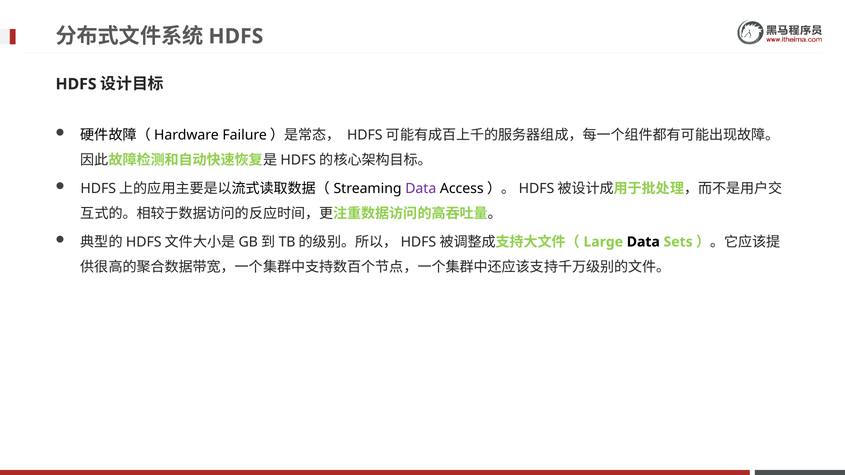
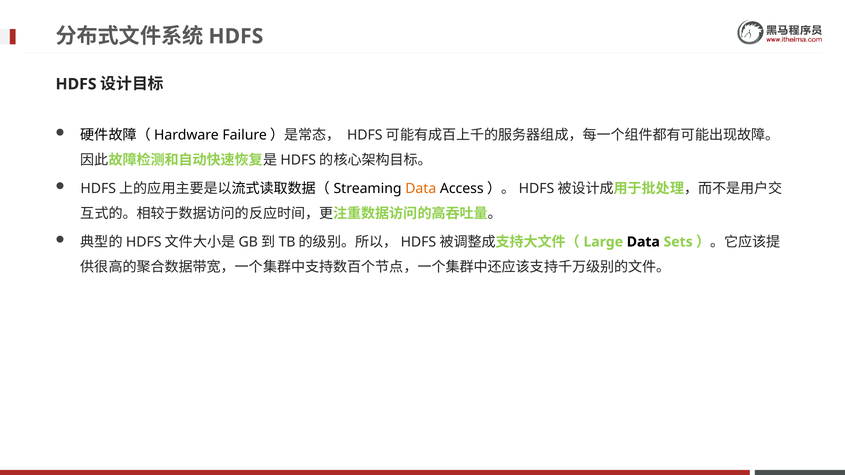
Data colour: purple -> orange (421, 189)
